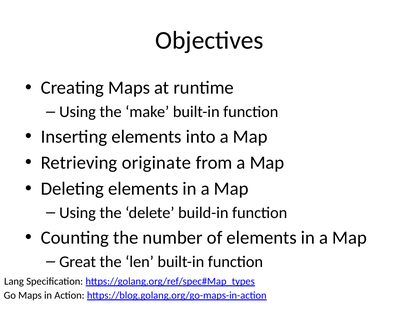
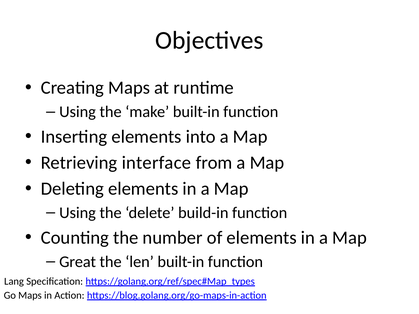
originate: originate -> interface (156, 163)
